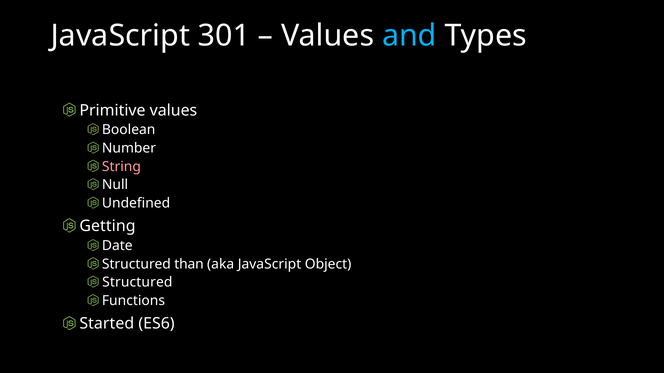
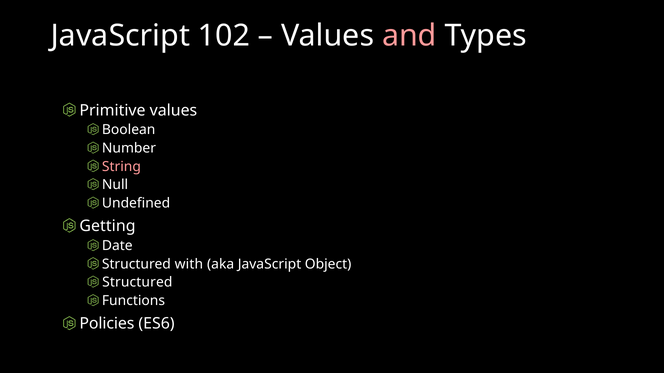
301: 301 -> 102 (224, 36)
and colour: light blue -> pink (409, 36)
than: than -> with (189, 264)
Started: Started -> Policies (107, 324)
